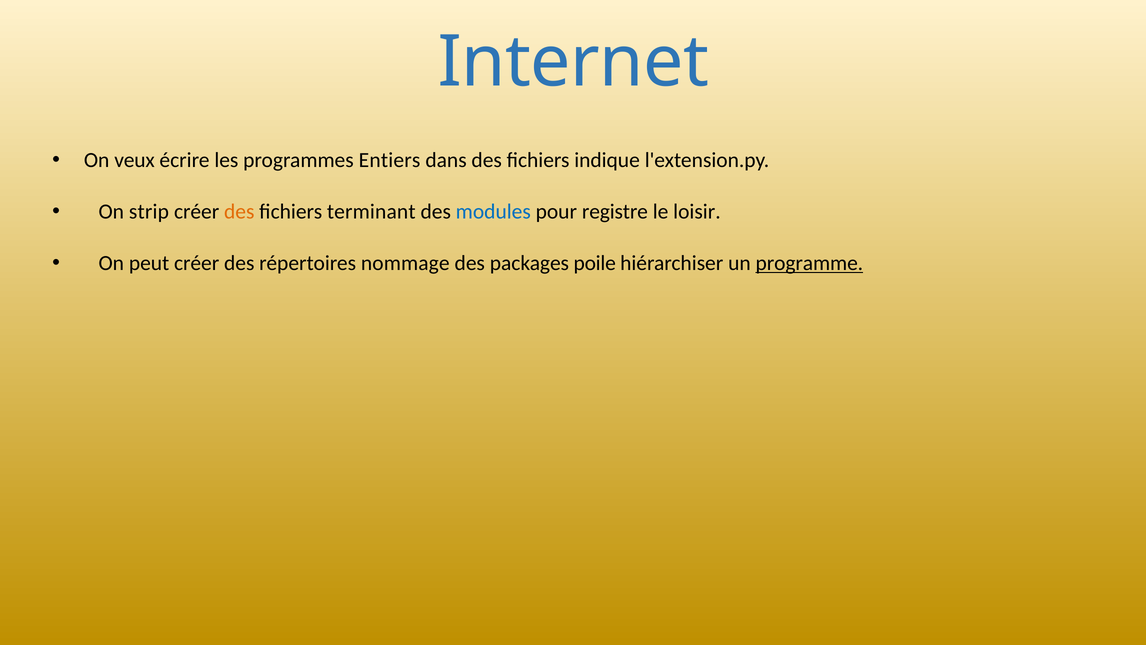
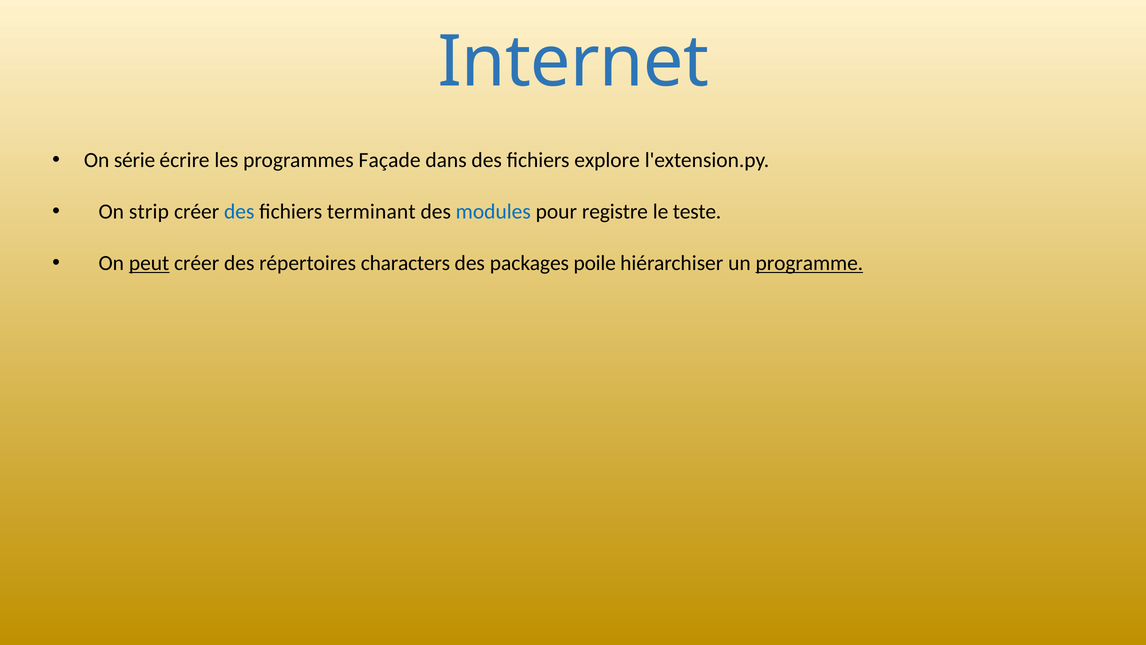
veux: veux -> série (135, 160)
Entiers: Entiers -> Façade (390, 160)
indique: indique -> explore (607, 160)
des colour: orange -> blue (239, 212)
loisir: loisir -> teste (697, 212)
peut underline: none -> present (149, 263)
nommage: nommage -> characters (405, 263)
